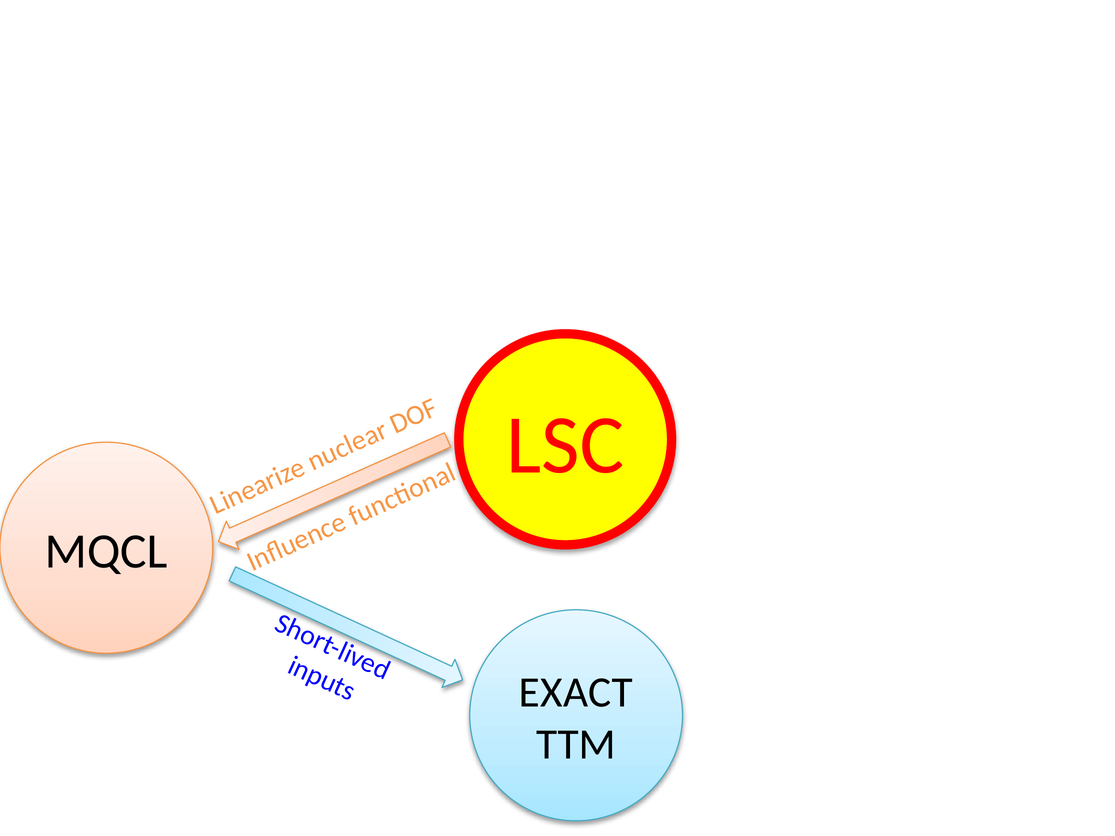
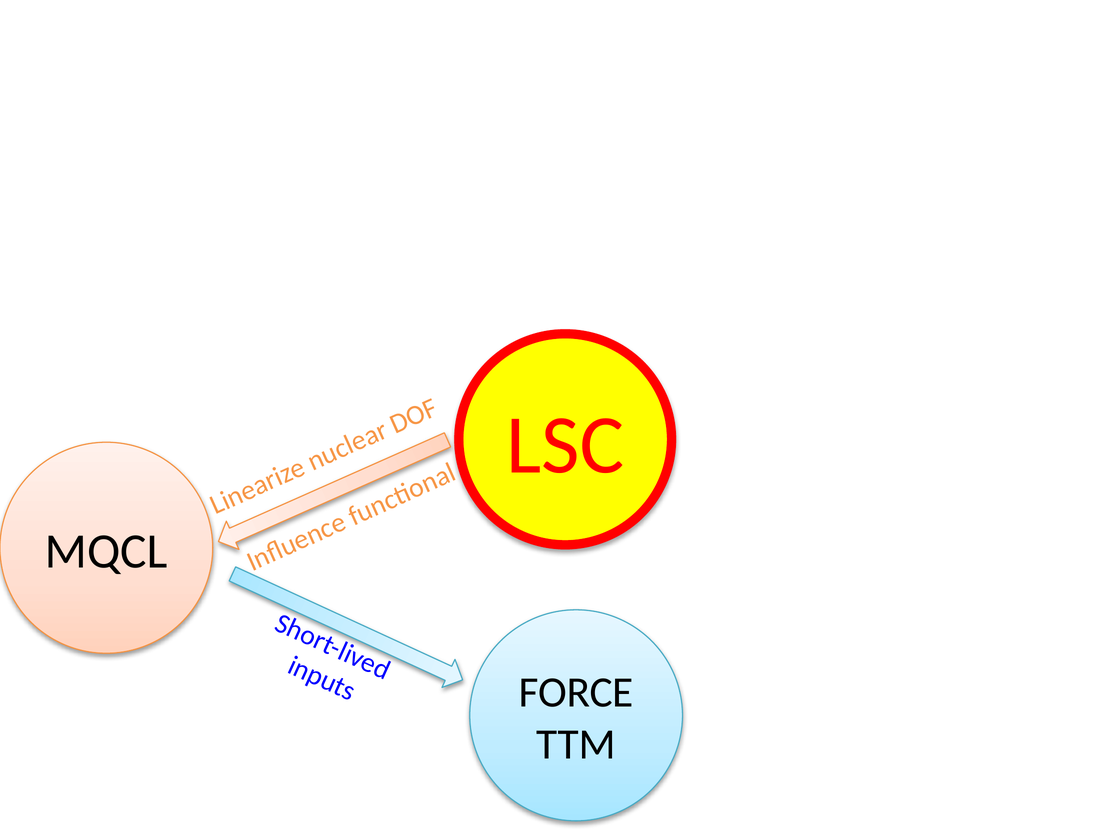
EXACT: EXACT -> FORCE (576, 692)
